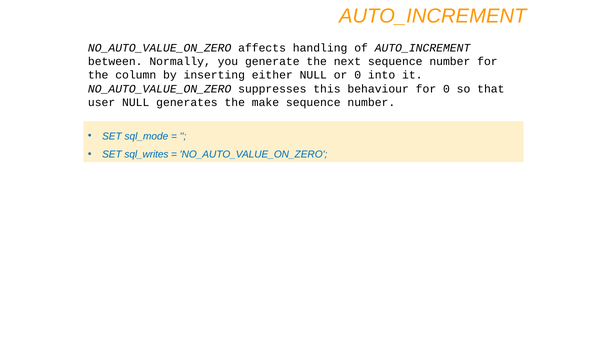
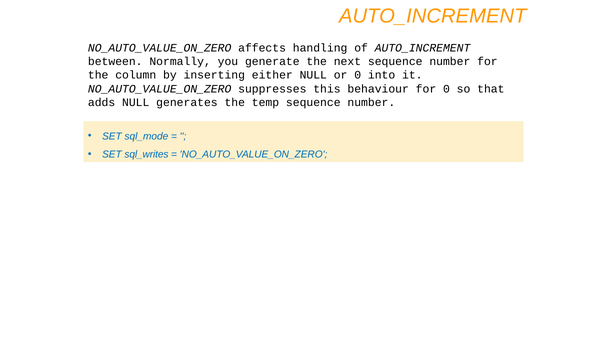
user: user -> adds (102, 102)
make: make -> temp (265, 102)
